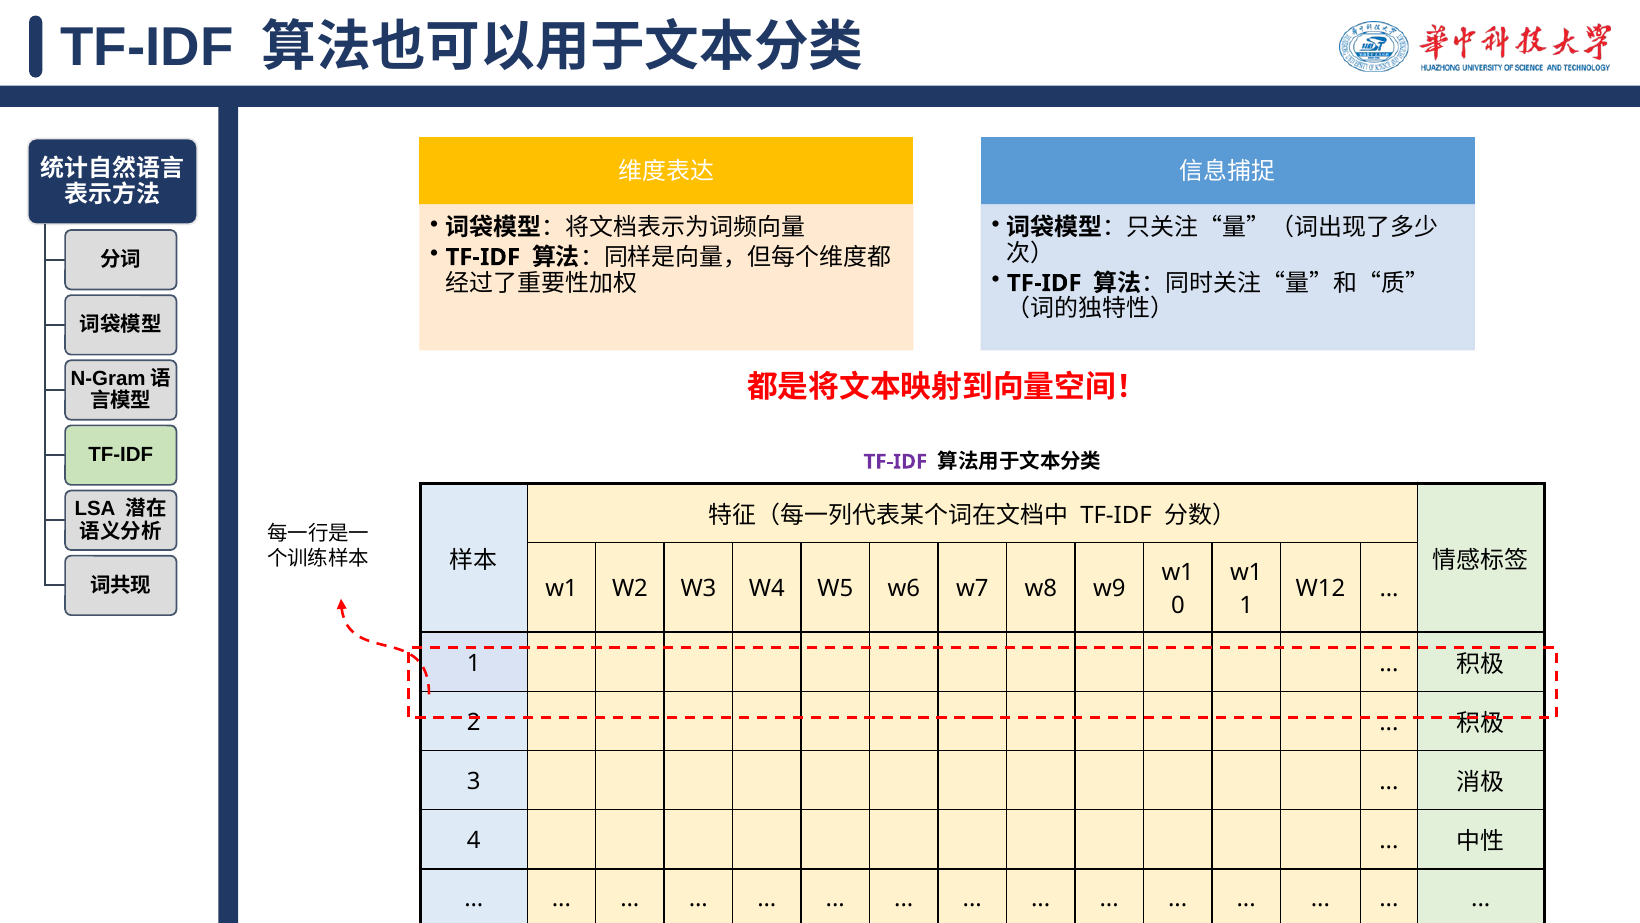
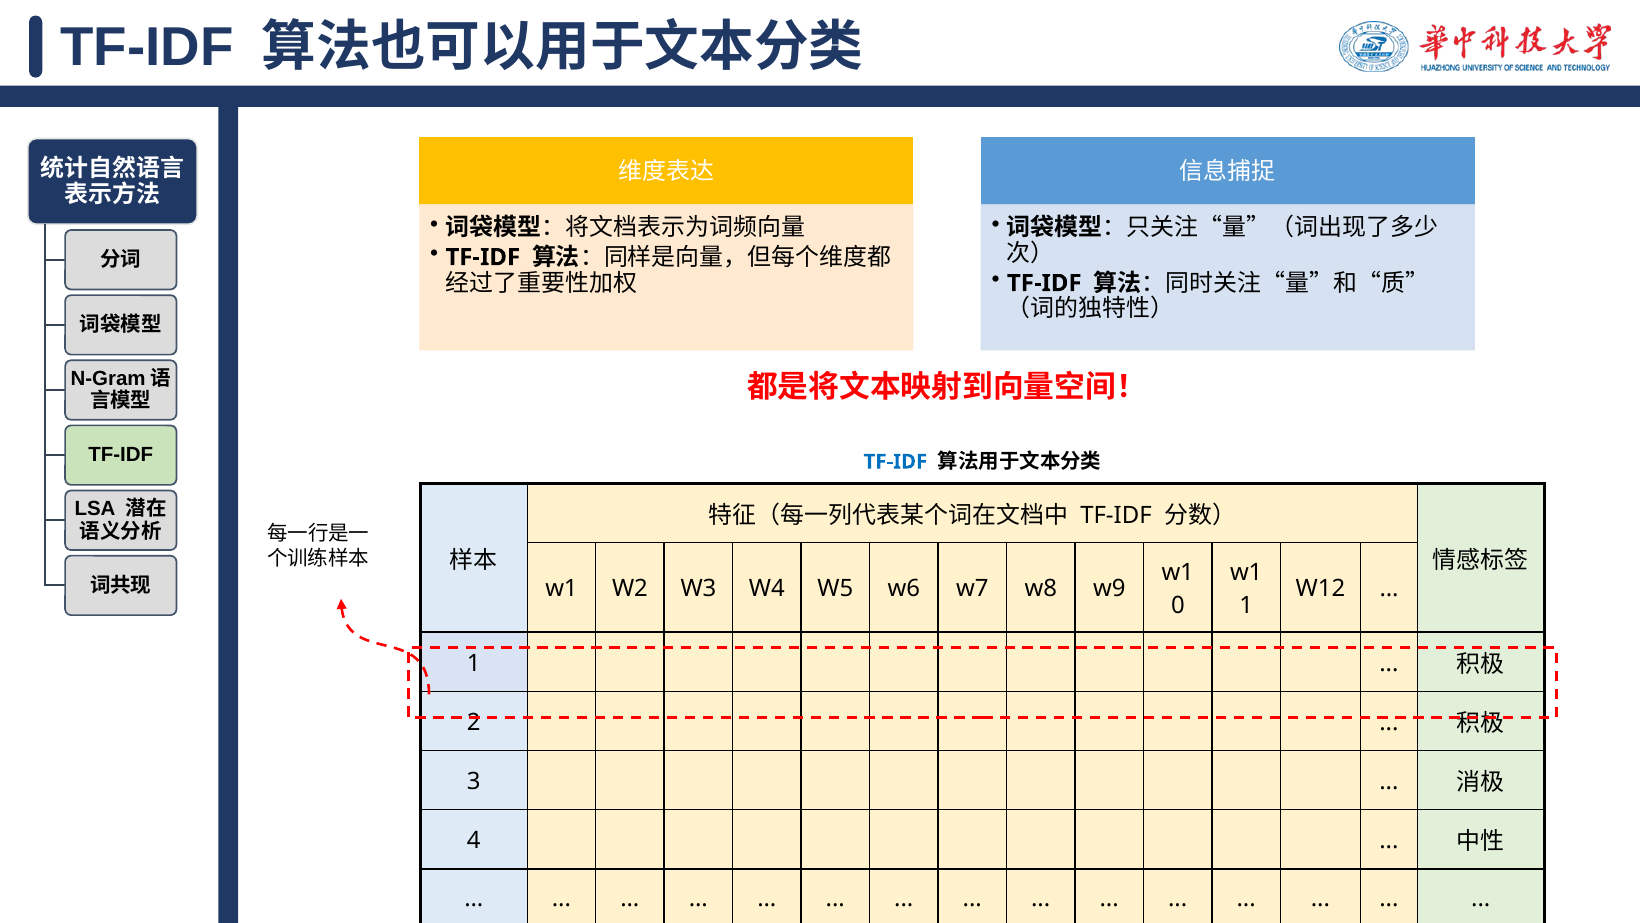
TF-IDF colour: purple -> blue (895, 462)
